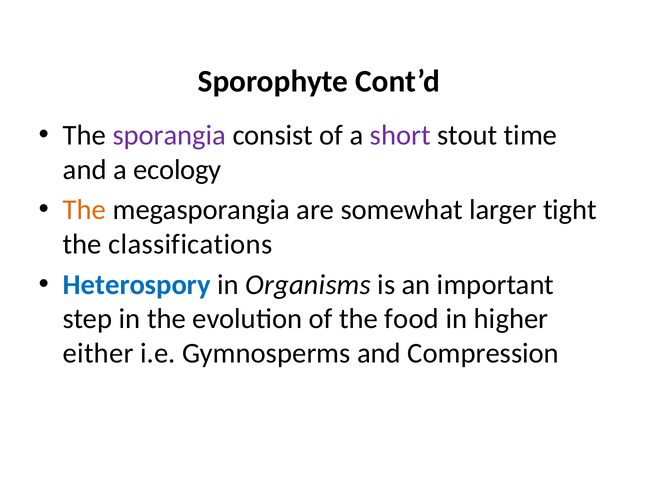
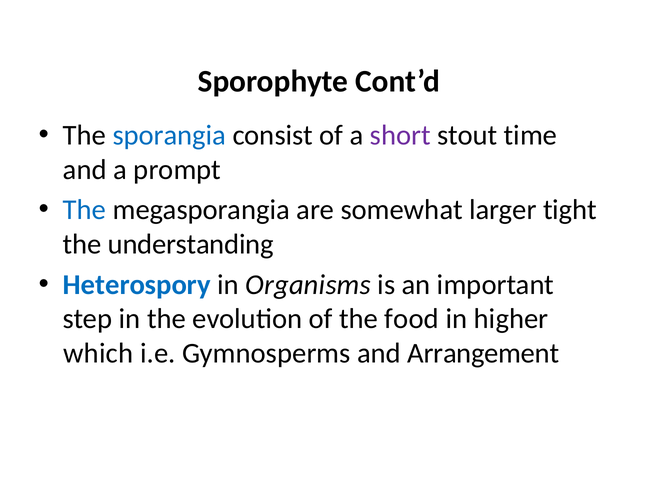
sporangia colour: purple -> blue (169, 135)
ecology: ecology -> prompt (177, 170)
The colour: orange -> blue (85, 210)
classifications: classifications -> understanding (191, 244)
either: either -> which (98, 353)
Compression: Compression -> Arrangement (483, 353)
